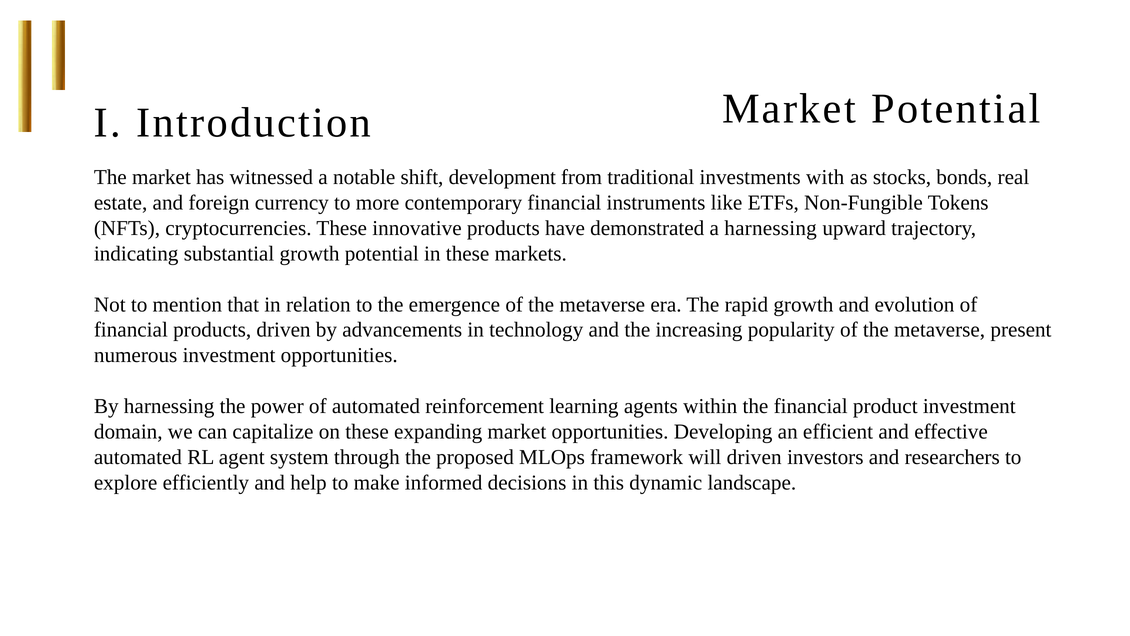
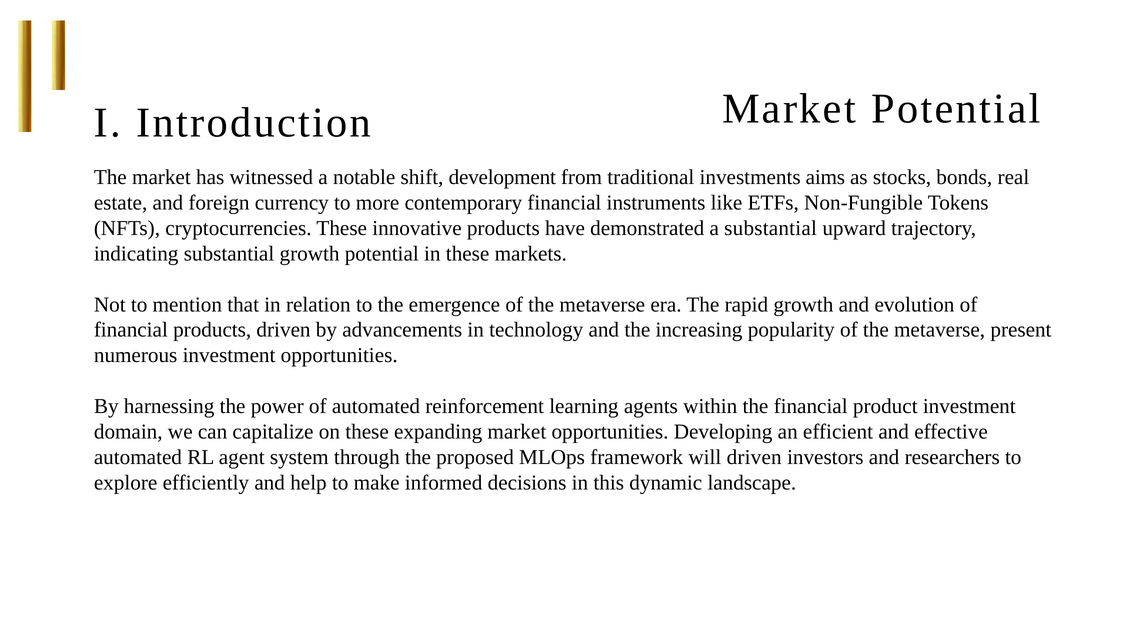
with: with -> aims (825, 177)
a harnessing: harnessing -> substantial (771, 228)
